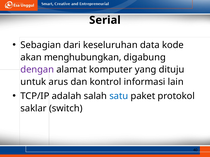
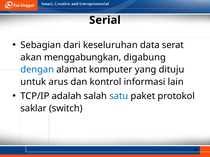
kode: kode -> serat (173, 45)
menghubungkan: menghubungkan -> menggabungkan (83, 57)
dengan colour: purple -> blue (37, 70)
